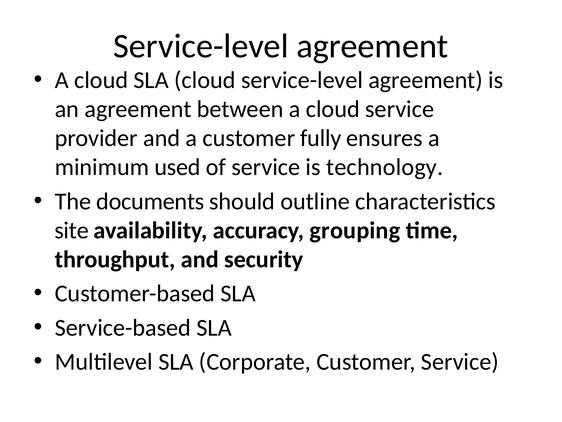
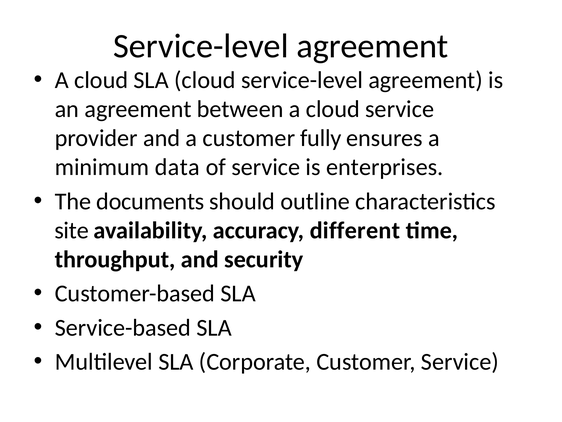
used: used -> data (177, 167)
technology: technology -> enterprises (385, 167)
grouping: grouping -> different (355, 230)
